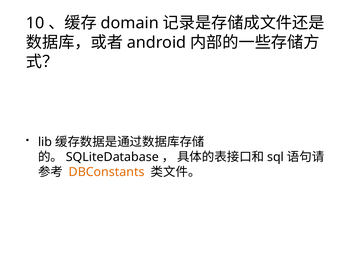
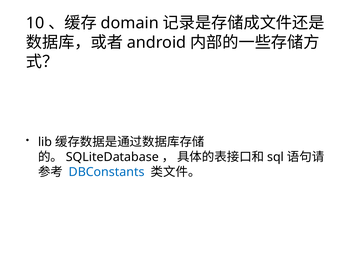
DBConstants colour: orange -> blue (107, 172)
